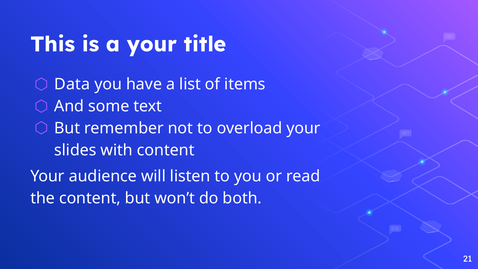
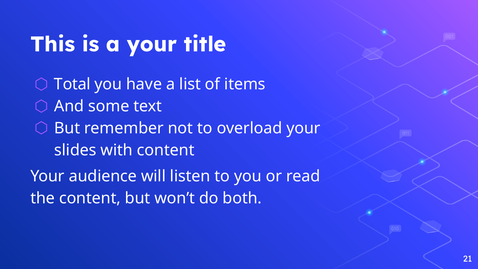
Data: Data -> Total (72, 84)
